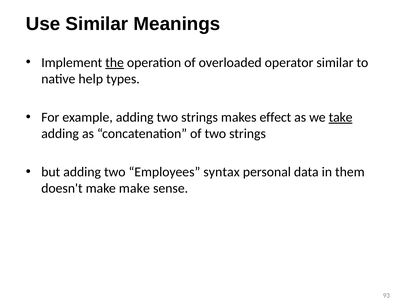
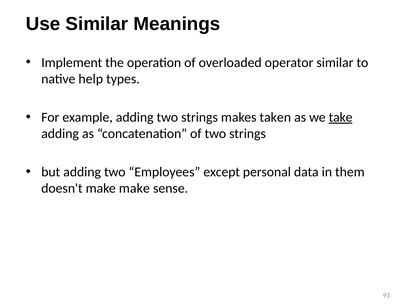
the underline: present -> none (115, 63)
effect: effect -> taken (275, 117)
syntax: syntax -> except (222, 172)
